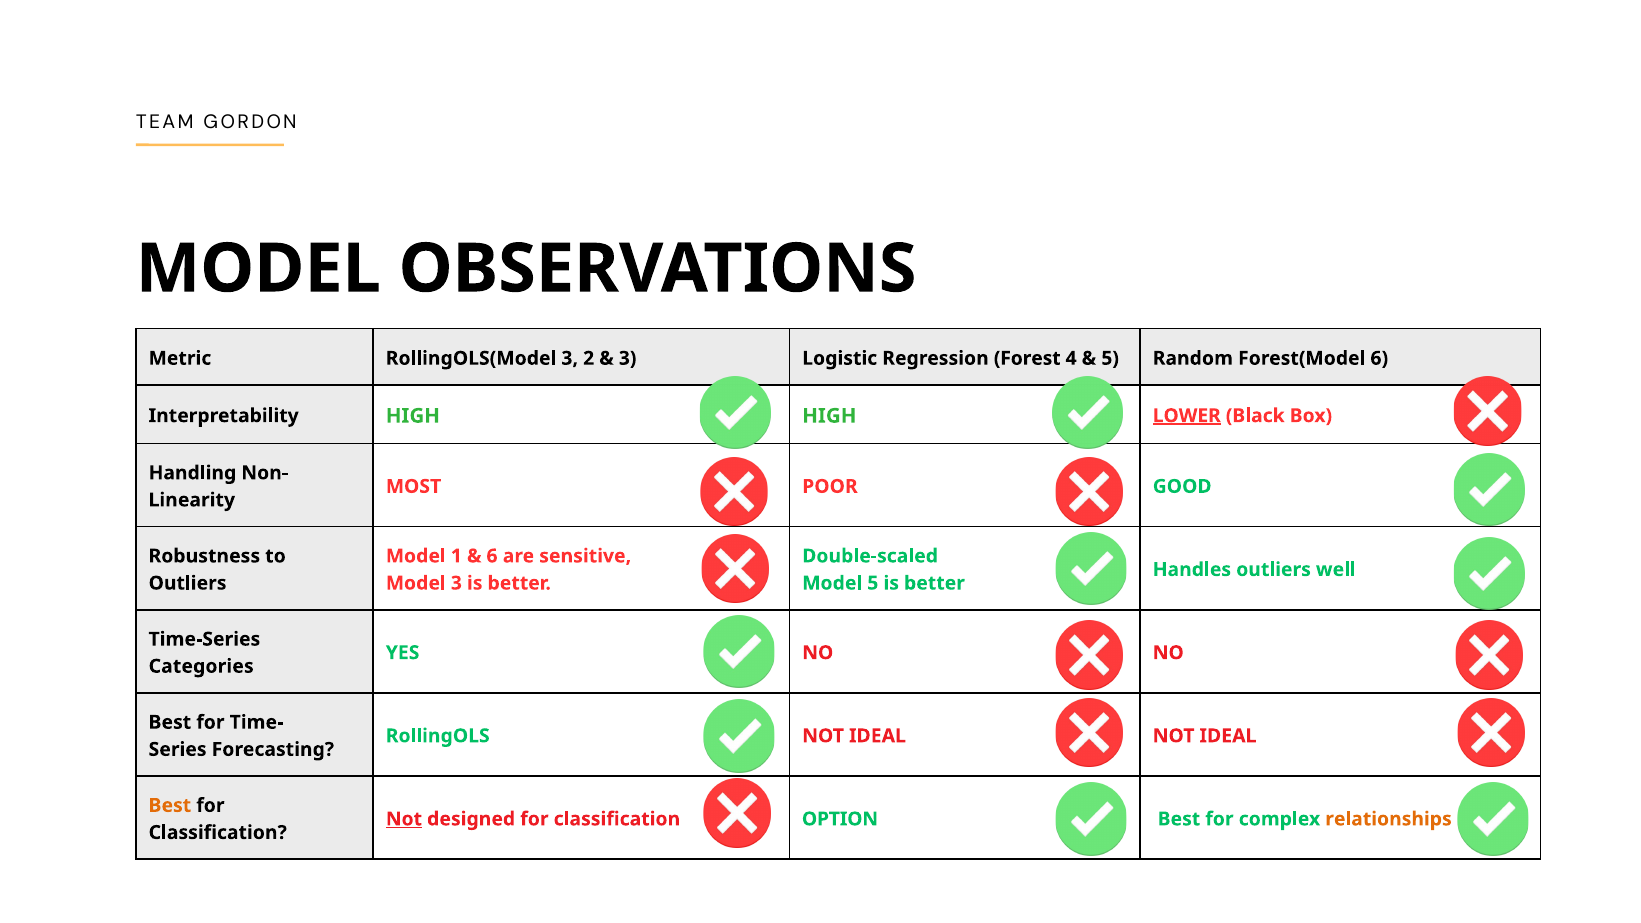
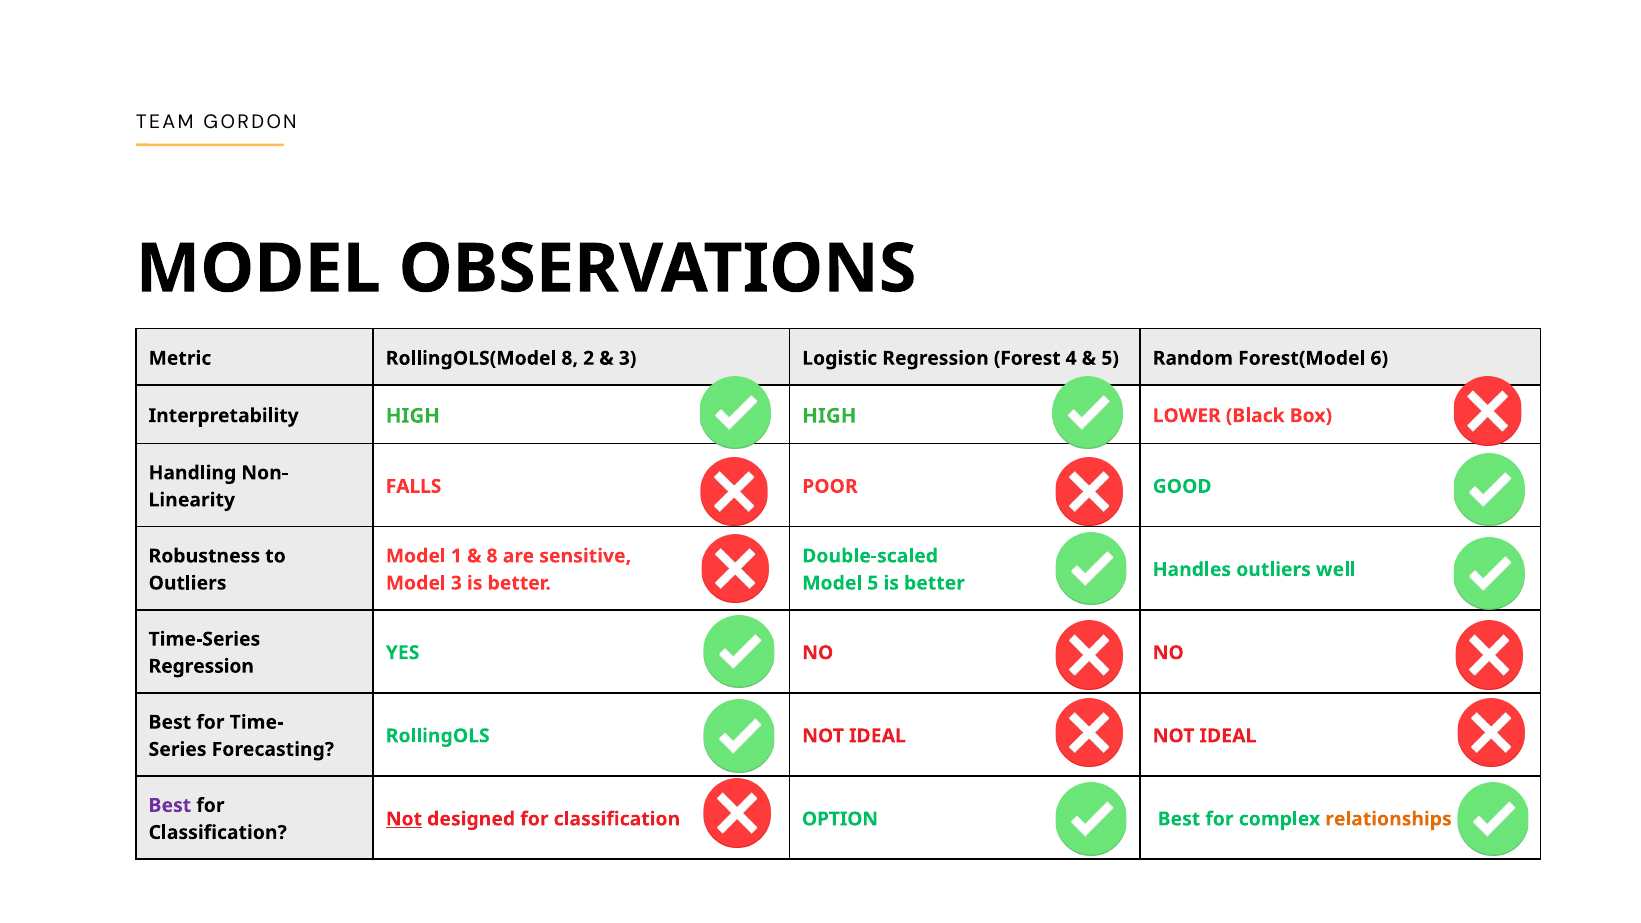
RollingOLS(Model 3: 3 -> 8 (570, 358)
LOWER underline: present -> none (1187, 416)
MOST: MOST -> FALLS (414, 486)
6: 6 -> 8 (492, 556)
Categories: Categories -> Regression (201, 666)
Best colour: orange -> purple (170, 806)
